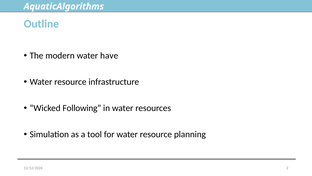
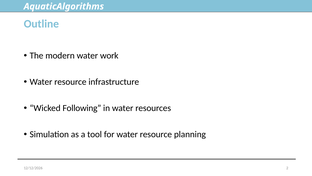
have: have -> work (109, 56)
